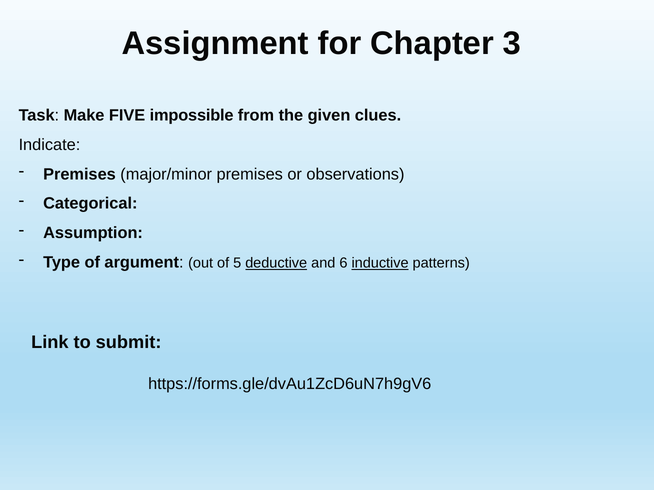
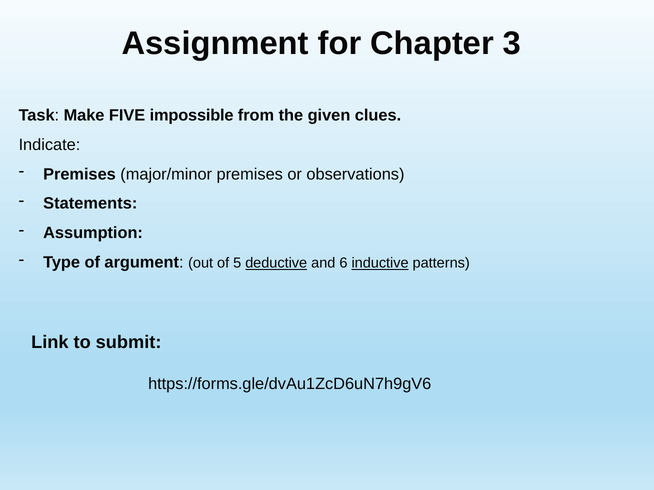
Categorical: Categorical -> Statements (90, 204)
